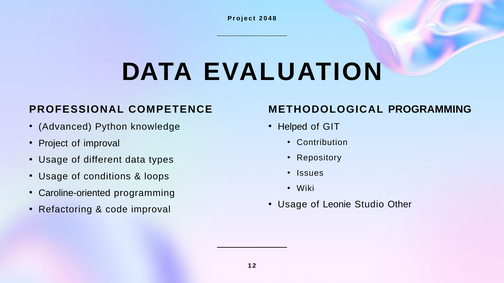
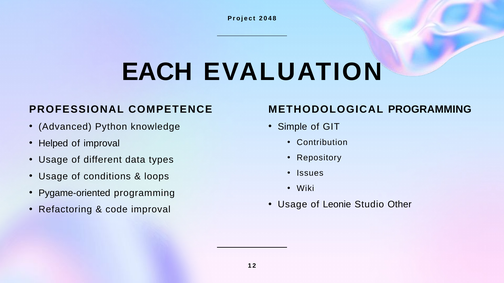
DATA: DATA -> EACH (157, 72)
Helped: Helped -> Simple (292, 127)
Project: Project -> Helped (53, 144)
Caroline-oriented: Caroline-oriented -> Pygame-oriented (74, 193)
